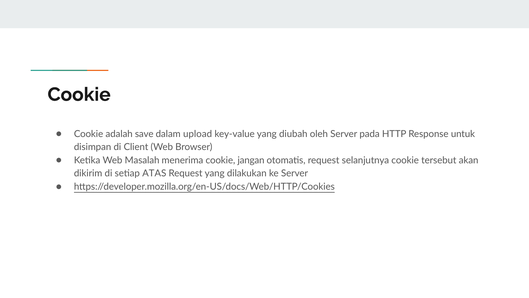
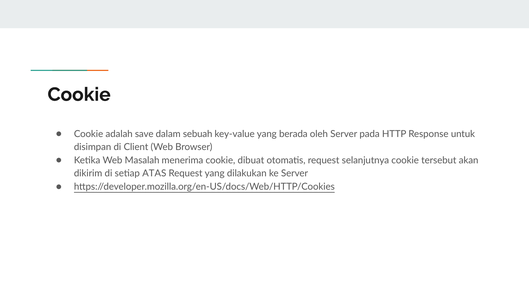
upload: upload -> sebuah (198, 134)
diubah: diubah -> berada (293, 134)
jangan: jangan -> dibuat (251, 160)
